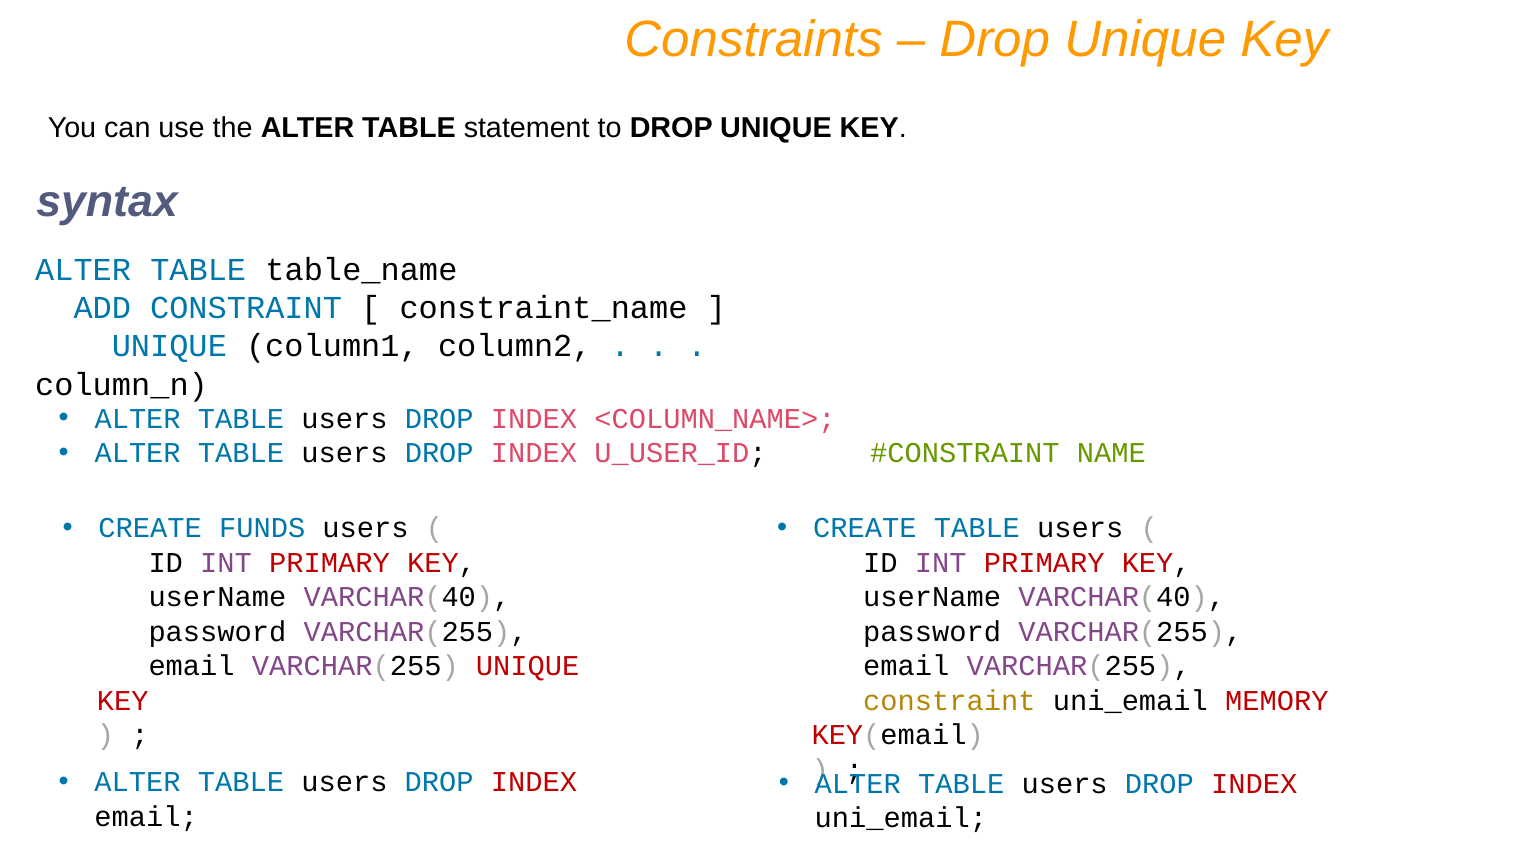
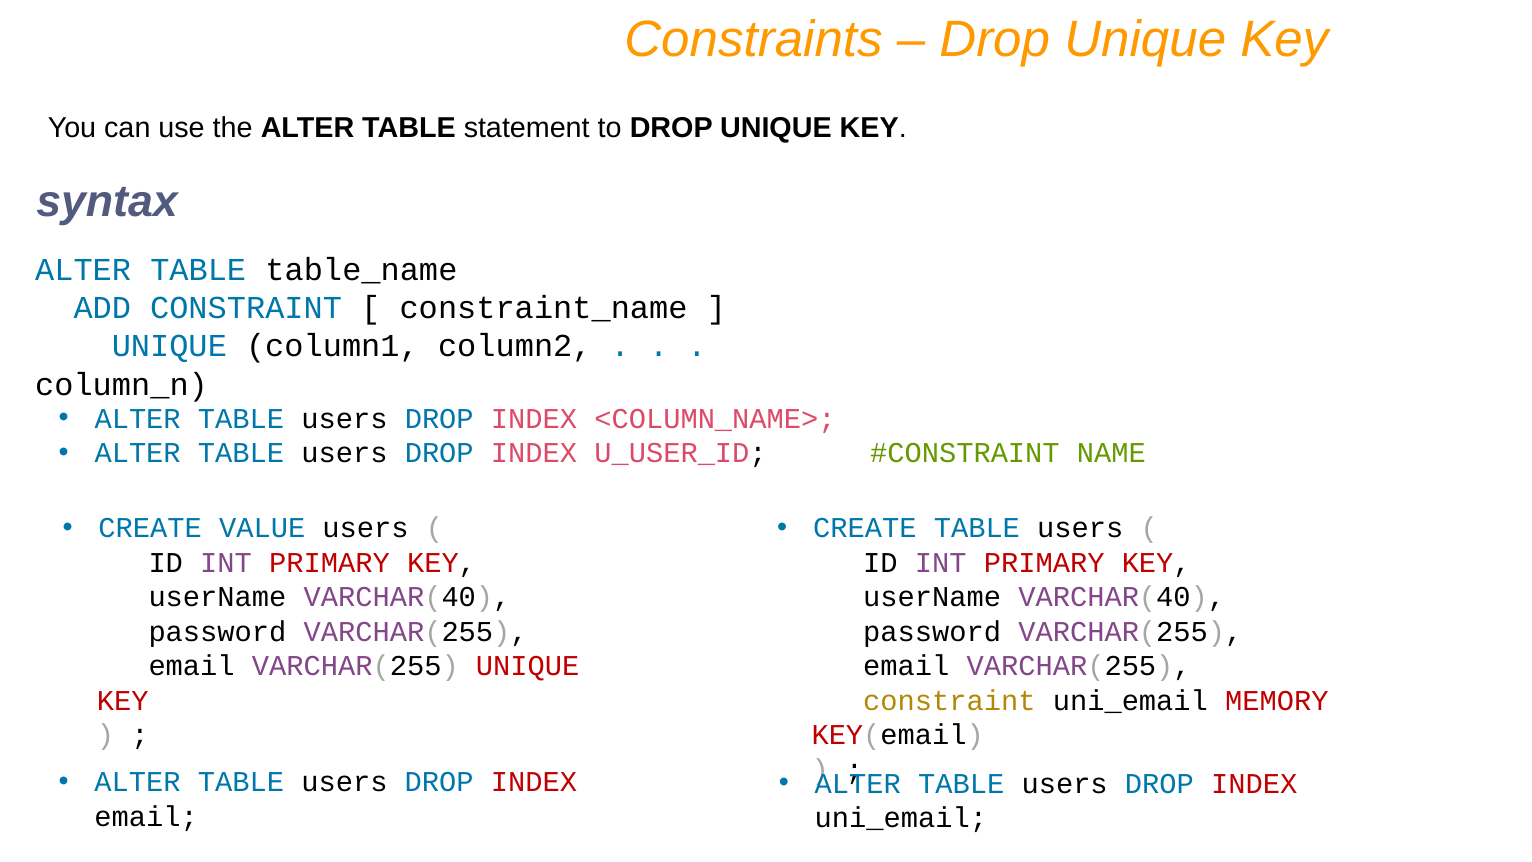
FUNDS: FUNDS -> VALUE (262, 528)
